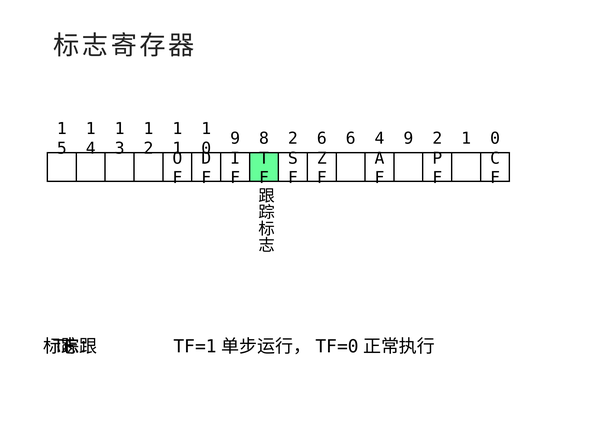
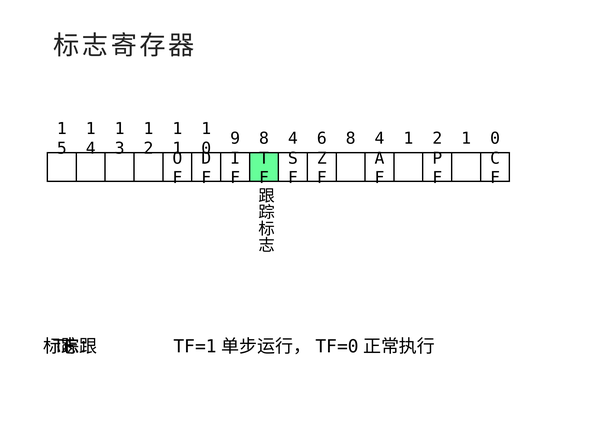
9 8 2: 2 -> 4 (293, 139)
6 6: 6 -> 8 (351, 139)
9: 9 -> 1 (408, 139)
